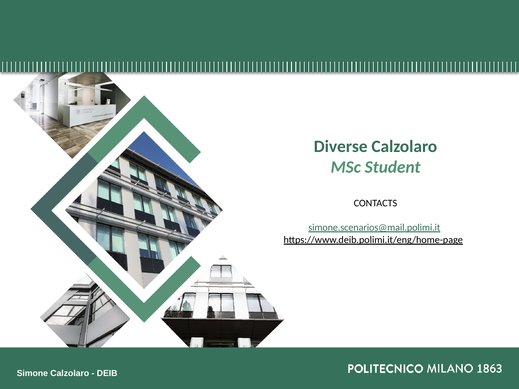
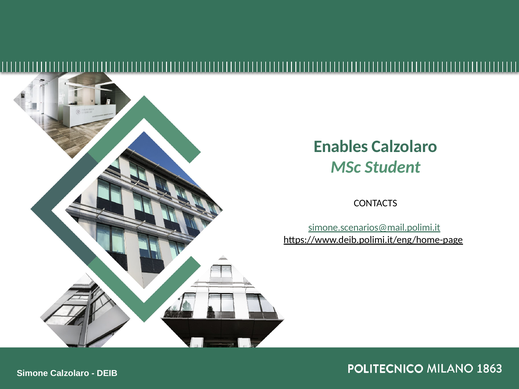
Diverse: Diverse -> Enables (341, 147)
